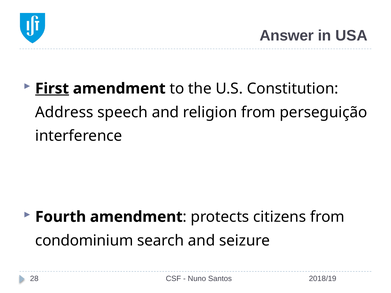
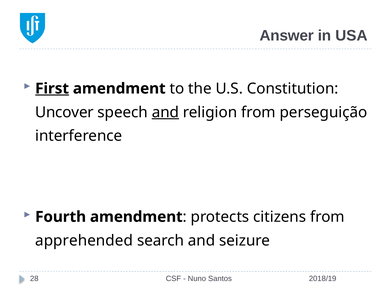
Address: Address -> Uncover (64, 112)
and underline: none -> present (165, 112)
condominium: condominium -> apprehended (84, 241)
